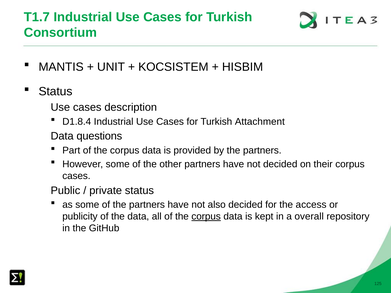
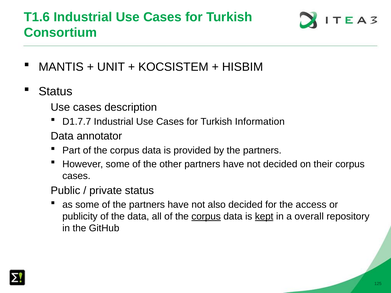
T1.7: T1.7 -> T1.6 (37, 17)
D1.8.4: D1.8.4 -> D1.7.7 (77, 122)
Attachment: Attachment -> Information (260, 122)
questions: questions -> annotator (99, 136)
kept underline: none -> present (264, 217)
